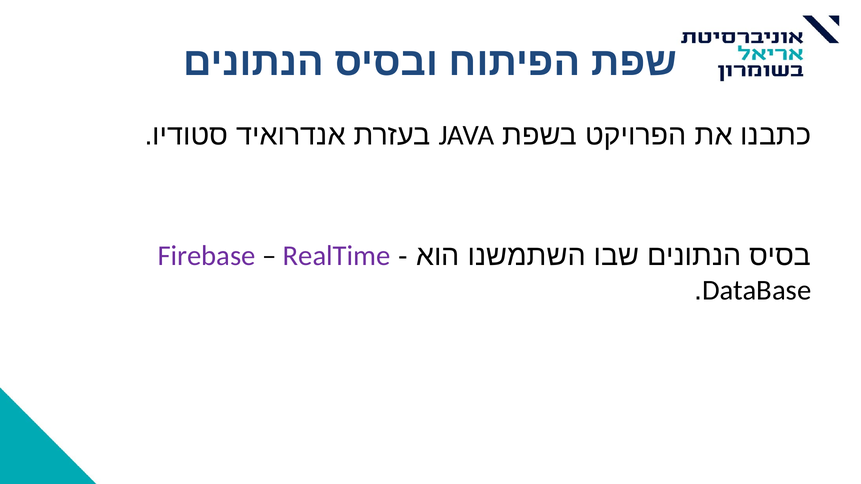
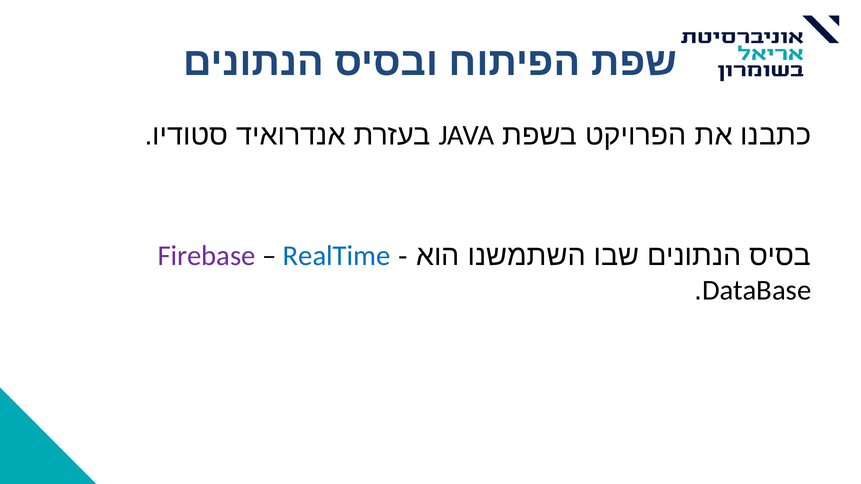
RealTime colour: purple -> blue (337, 256)
